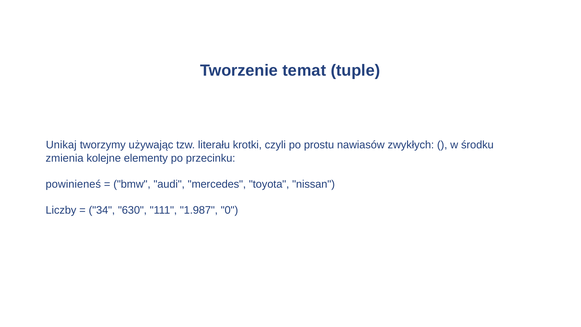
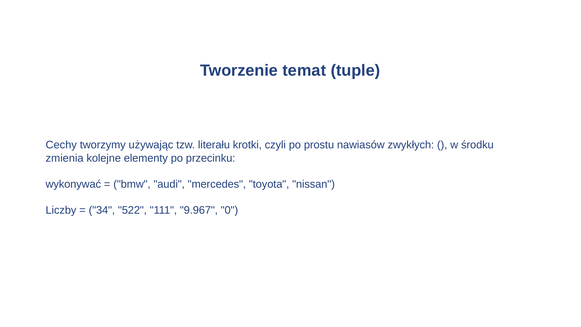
Unikaj: Unikaj -> Cechy (61, 145)
powinieneś: powinieneś -> wykonywać (73, 184)
630: 630 -> 522 (132, 210)
1.987: 1.987 -> 9.967 (199, 210)
